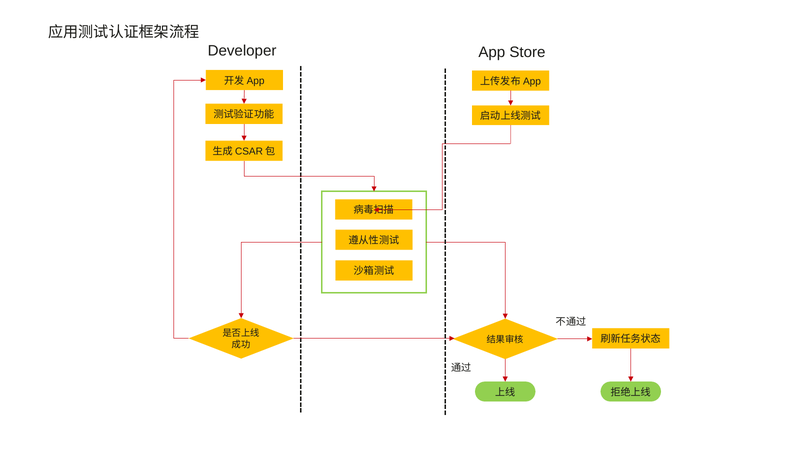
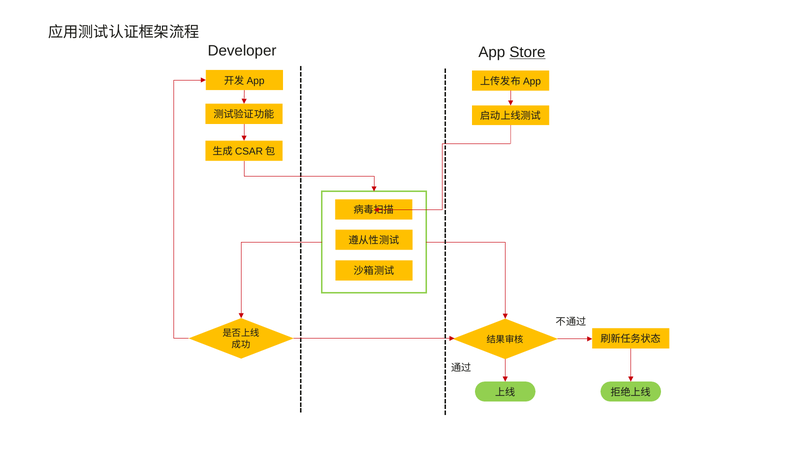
Store underline: none -> present (527, 52)
